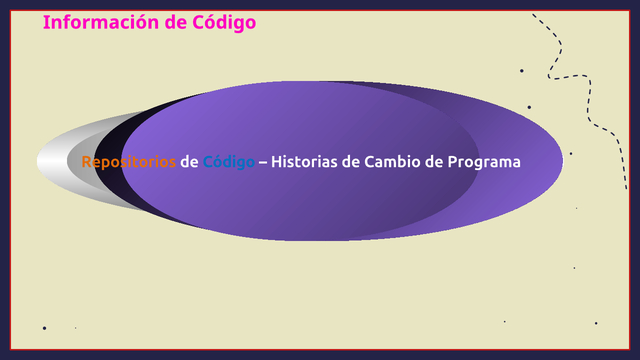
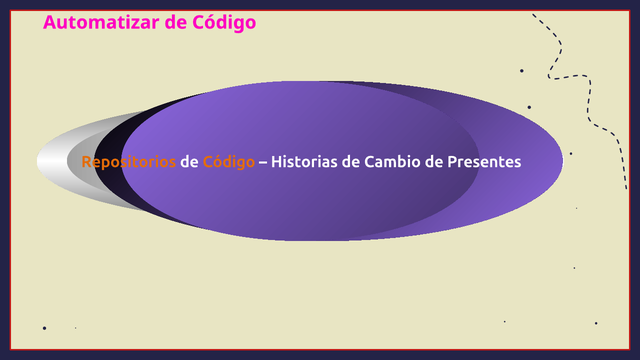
Información: Información -> Automatizar (101, 23)
Código colour: blue -> orange (229, 162)
Programa: Programa -> Presentes (484, 162)
